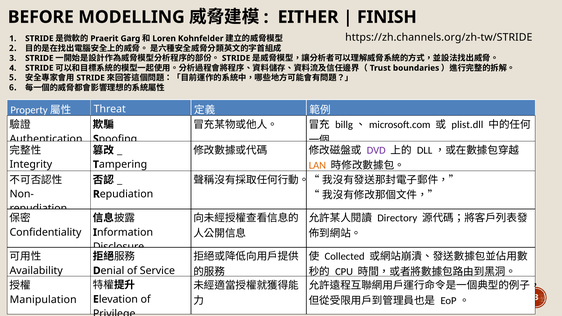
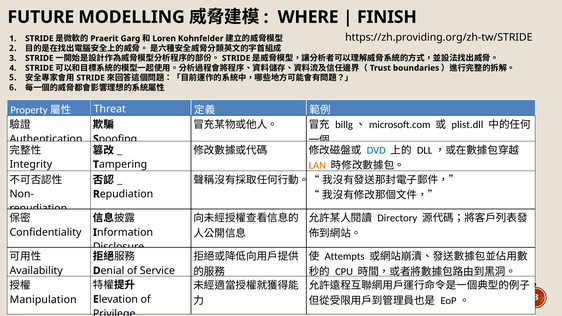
BEFORE: BEFORE -> FUTURE (41, 17)
EITHER: EITHER -> WHERE (308, 17)
https://zh.channels.org/zh-tw/STRIDE: https://zh.channels.org/zh-tw/STRIDE -> https://zh.providing.org/zh-tw/STRIDE (439, 38)
DVD colour: purple -> blue (376, 150)
Collected: Collected -> Attempts (345, 257)
